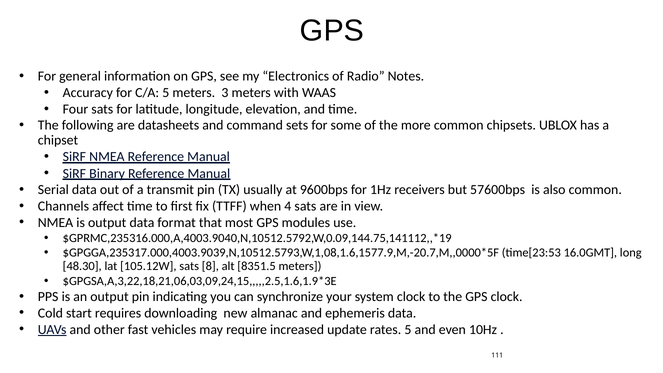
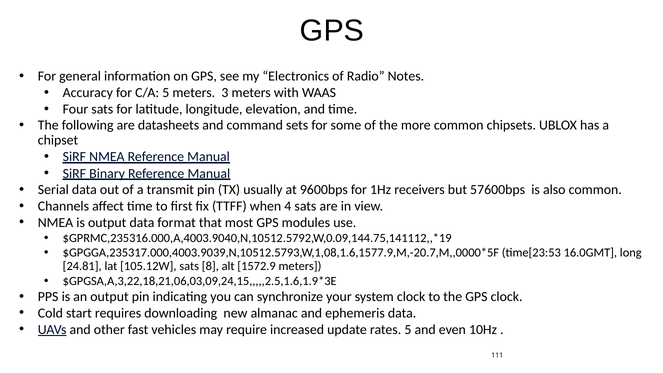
48.30: 48.30 -> 24.81 (82, 266)
8351.5: 8351.5 -> 1572.9 (257, 266)
